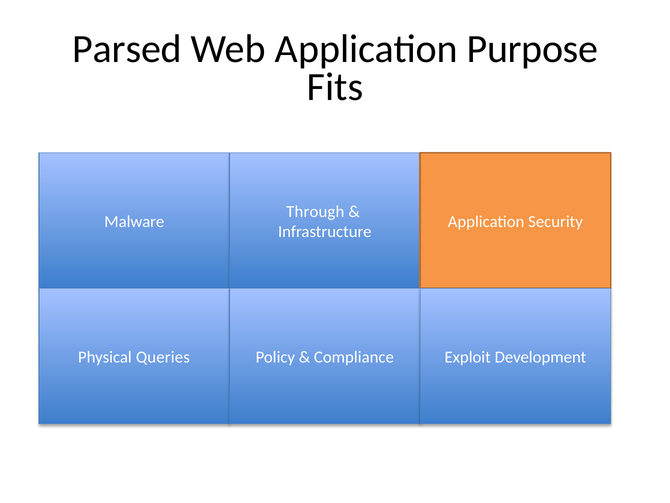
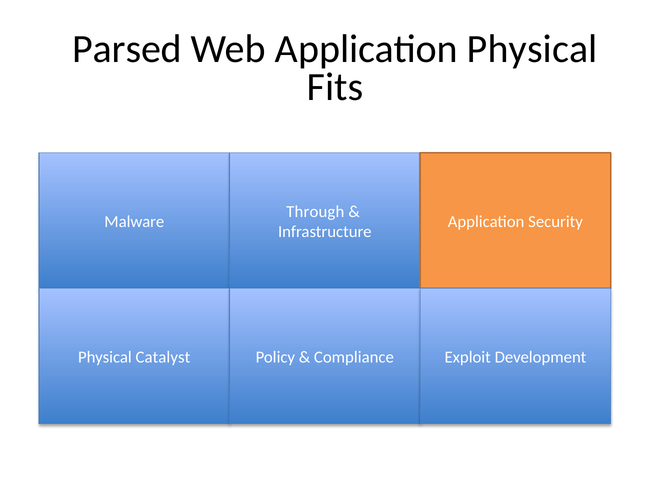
Application Purpose: Purpose -> Physical (532, 49)
Queries: Queries -> Catalyst (163, 357)
